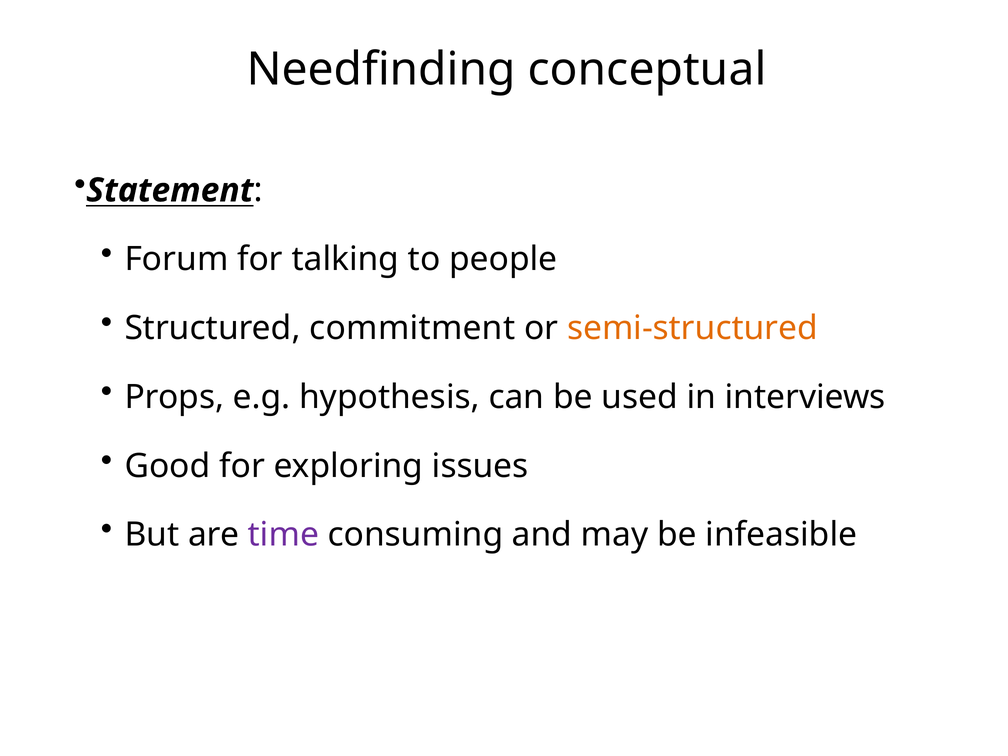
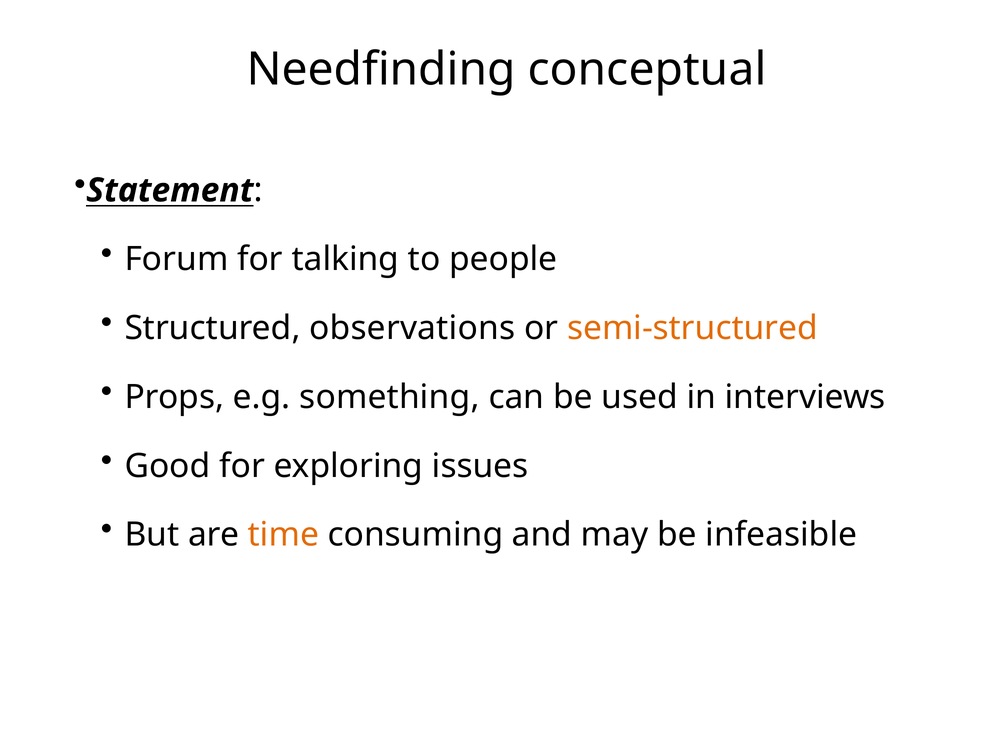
commitment: commitment -> observations (412, 328)
hypothesis: hypothesis -> something (389, 397)
time colour: purple -> orange (283, 535)
